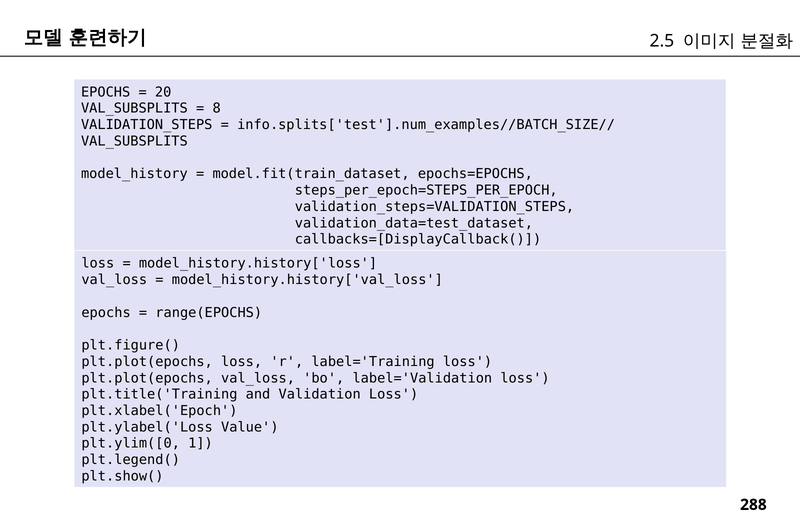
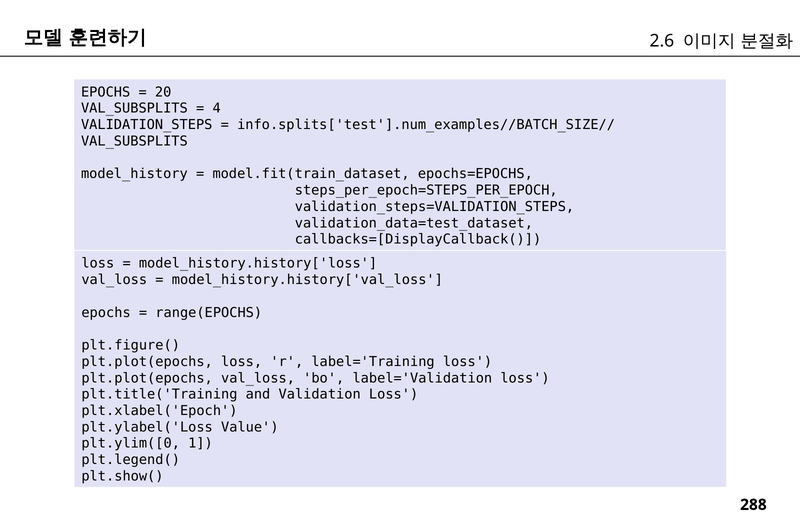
2.5: 2.5 -> 2.6 (662, 41)
8: 8 -> 4 (217, 108)
